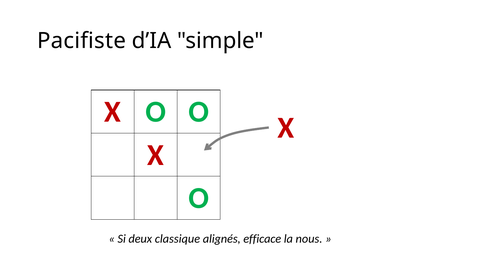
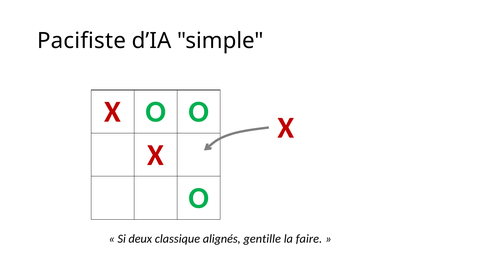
efficace: efficace -> gentille (262, 238)
nous: nous -> faire (309, 238)
